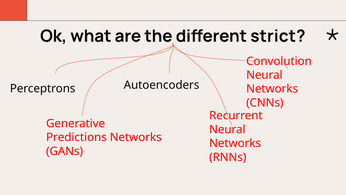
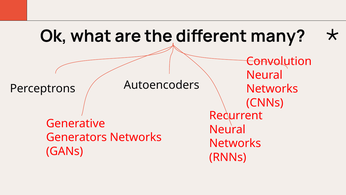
strict: strict -> many (278, 36)
Predictions: Predictions -> Generators (76, 137)
